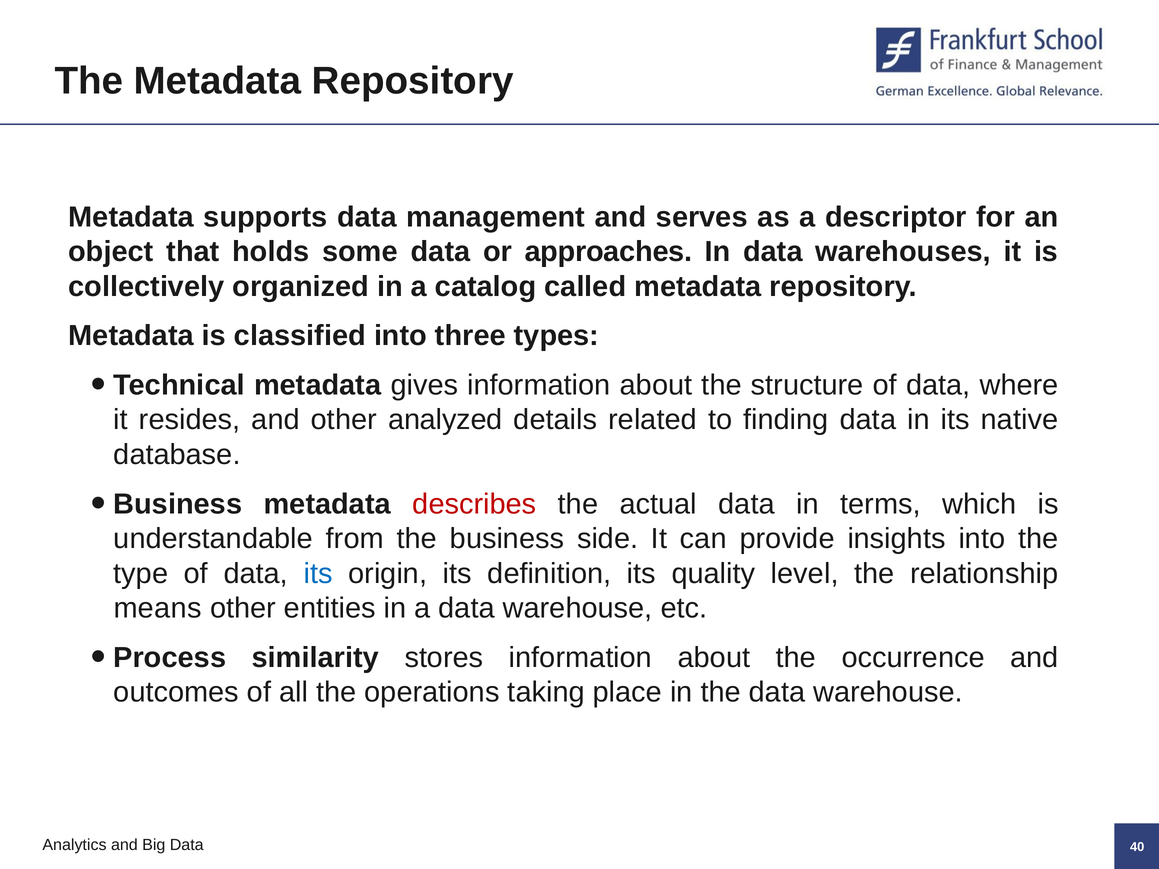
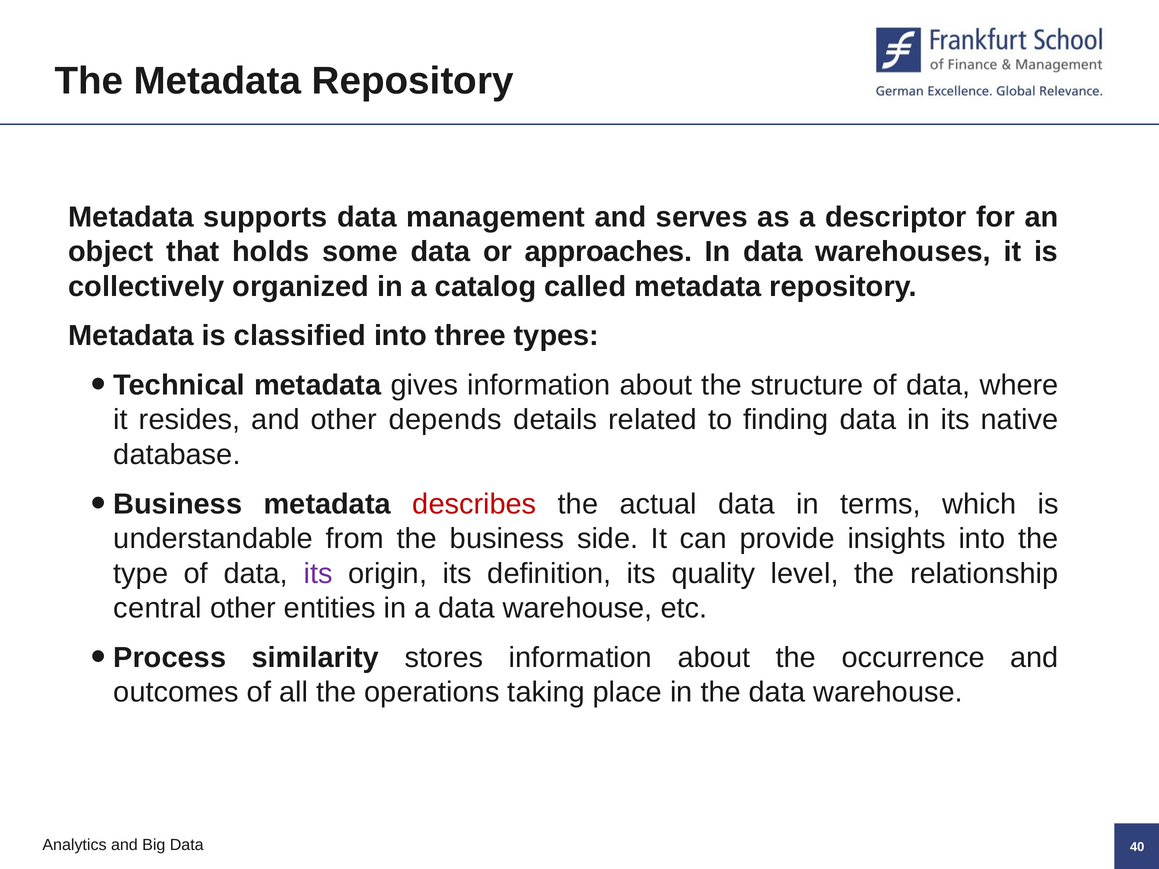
analyzed: analyzed -> depends (445, 420)
its colour: blue -> purple (318, 574)
means: means -> central (158, 608)
